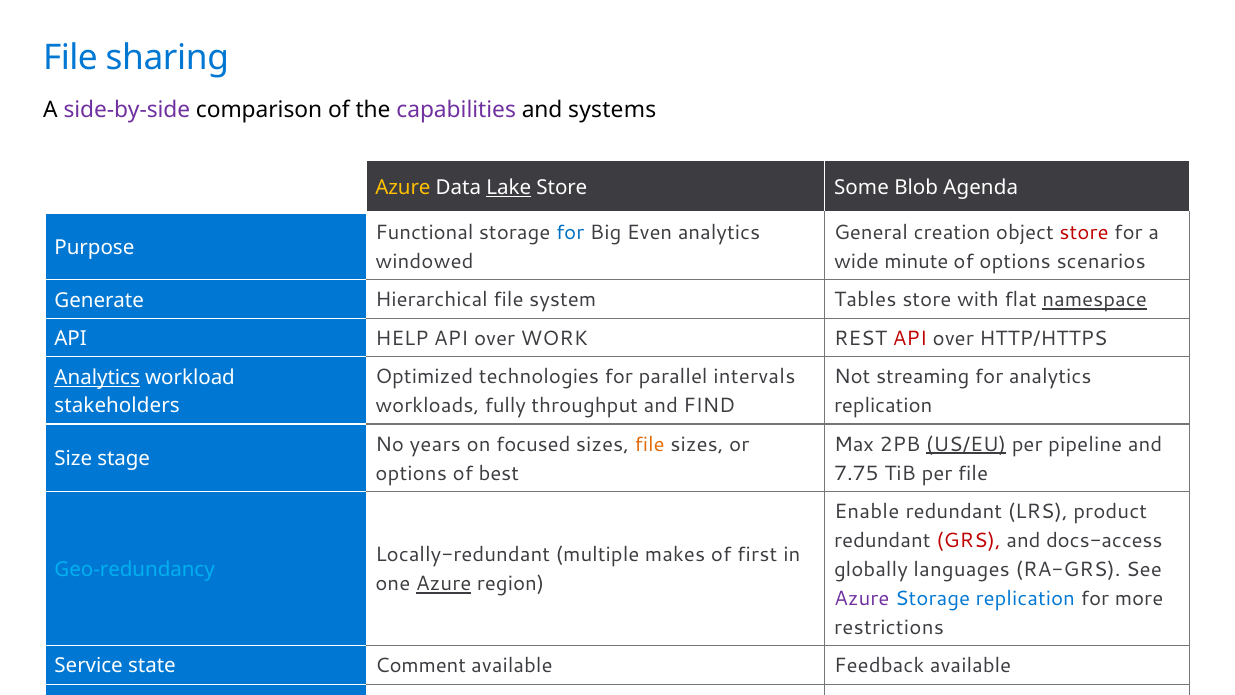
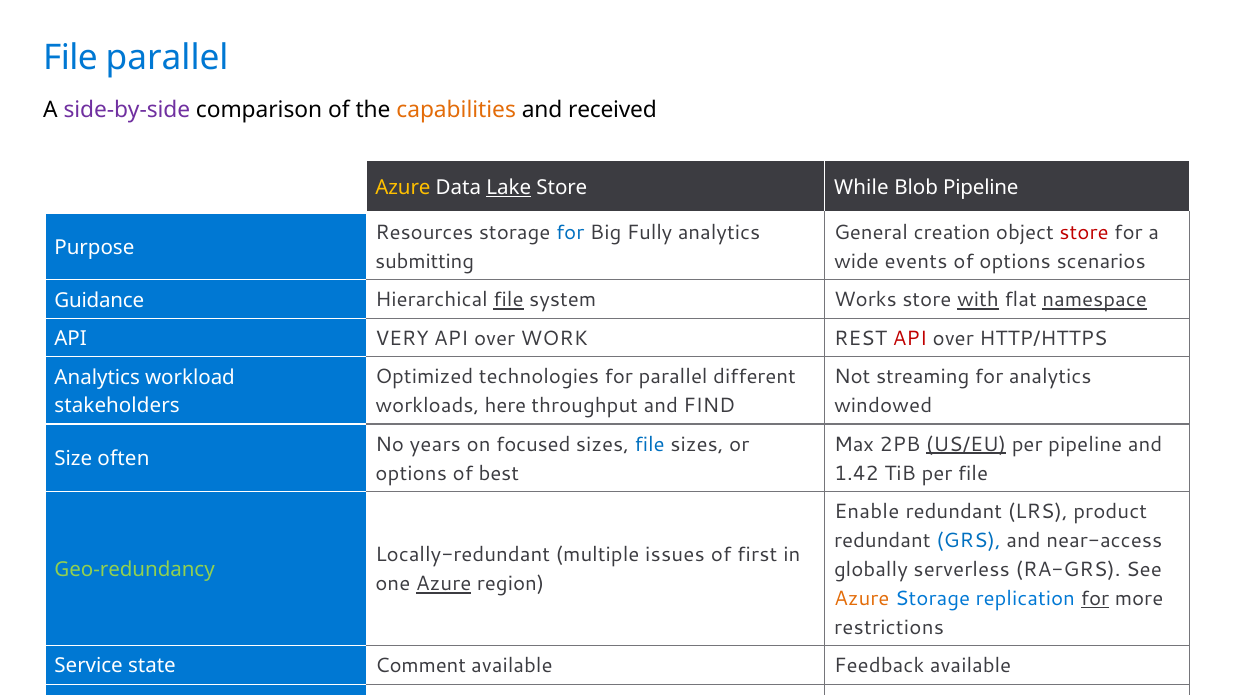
File sharing: sharing -> parallel (167, 58)
capabilities colour: purple -> orange (456, 110)
systems: systems -> received (612, 110)
Store Some: Some -> While (861, 187)
Blob Agenda: Agenda -> Pipeline (981, 187)
Functional: Functional -> Resources (424, 233)
Even: Even -> Fully (650, 233)
windowed: windowed -> submitting (425, 262)
minute: minute -> events (916, 262)
Generate: Generate -> Guidance (99, 300)
file underline: none -> present (509, 300)
Tables: Tables -> Works (865, 300)
with underline: none -> present (978, 300)
HELP: HELP -> VERY (402, 338)
intervals: intervals -> different (755, 377)
Analytics underline: present -> none (97, 377)
fully: fully -> here (505, 406)
replication: replication -> windowed (883, 406)
file colour: orange -> blue (650, 444)
stage: stage -> often (123, 459)
7.75: 7.75 -> 1.42 (856, 473)
GRS colour: red -> blue (969, 540)
docs-access: docs-access -> near-access (1104, 540)
makes: makes -> issues (675, 555)
languages: languages -> serverless (962, 569)
Geo-redundancy colour: light blue -> light green (135, 569)
Azure colour: purple -> orange (862, 598)
for underline: none -> present (1095, 598)
